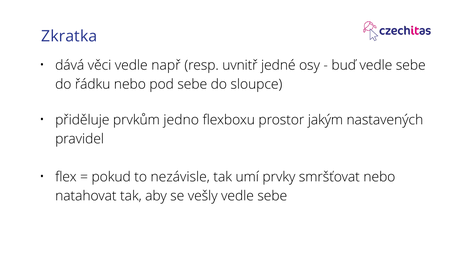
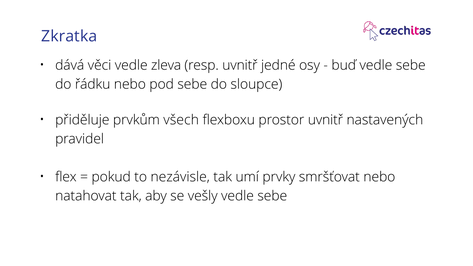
např: např -> zleva (166, 65)
jedno: jedno -> všech (181, 120)
prostor jakým: jakým -> uvnitř (325, 120)
